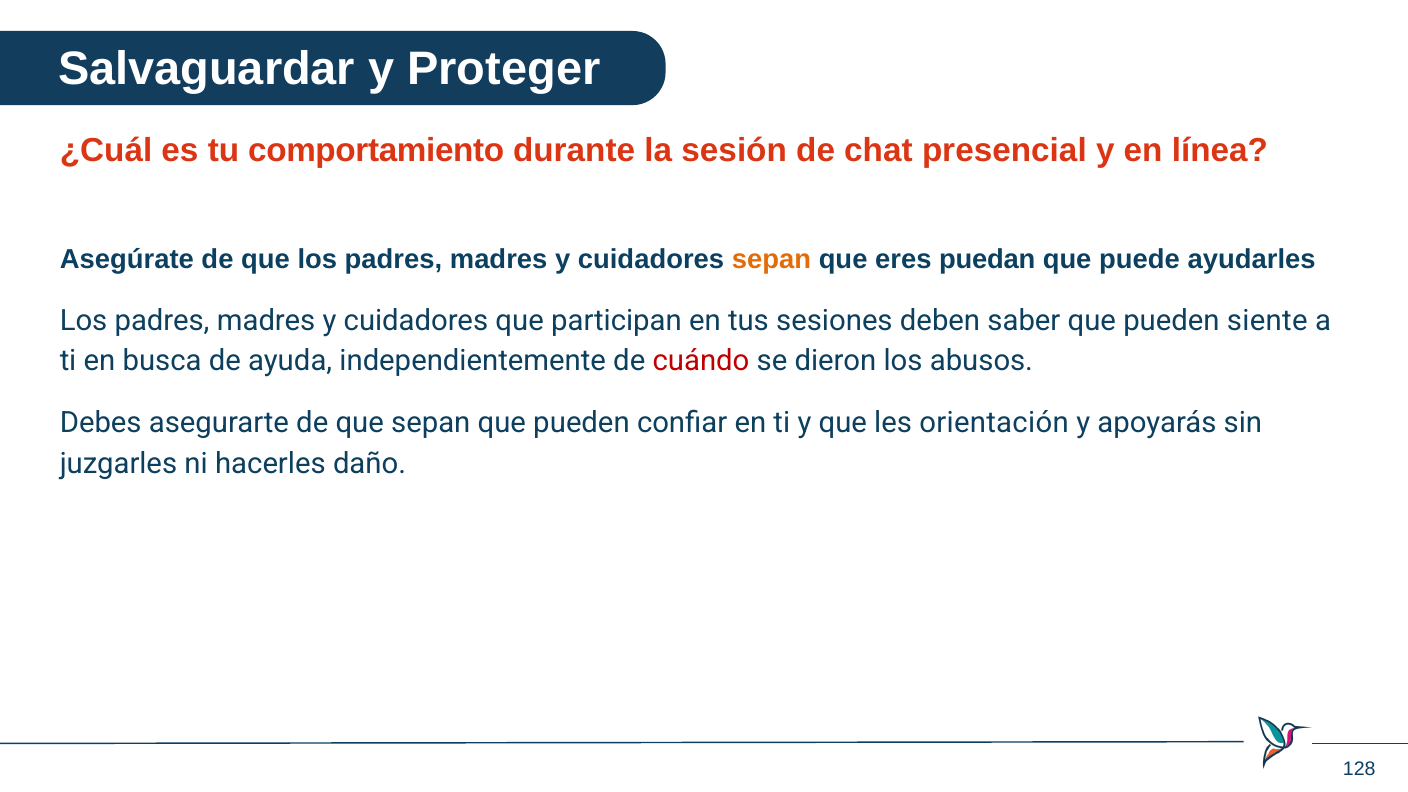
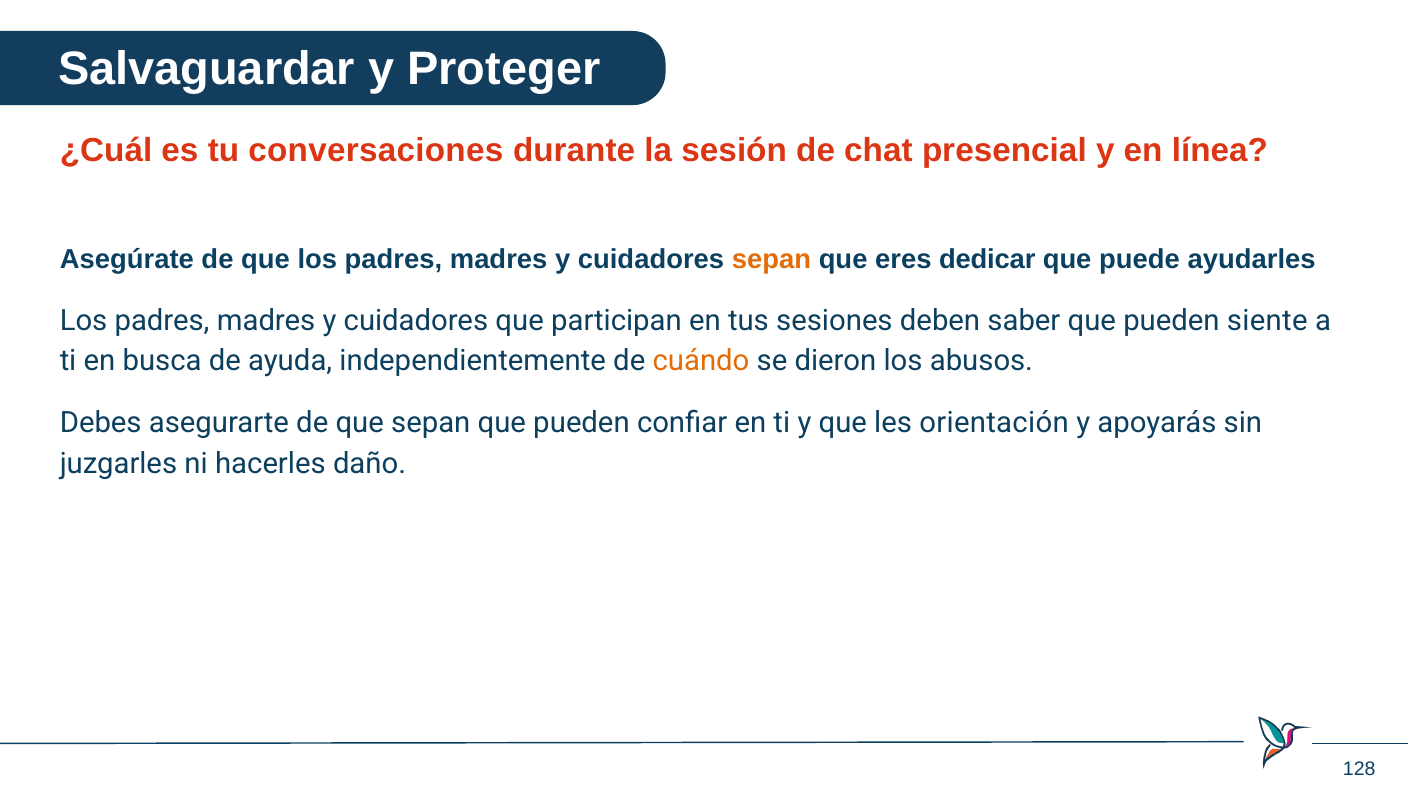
comportamiento: comportamiento -> conversaciones (376, 151)
puedan: puedan -> dedicar (987, 260)
cuándo colour: red -> orange (701, 361)
